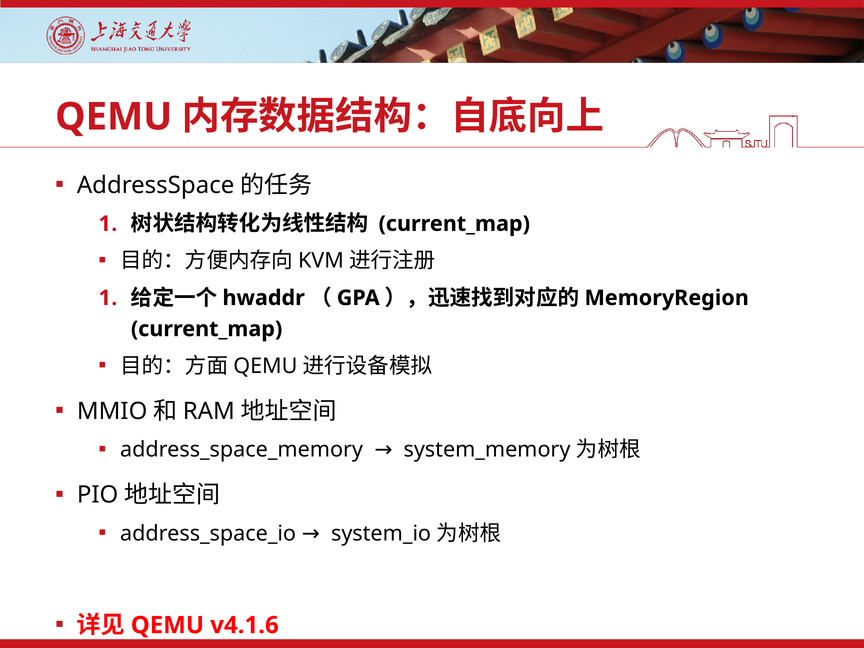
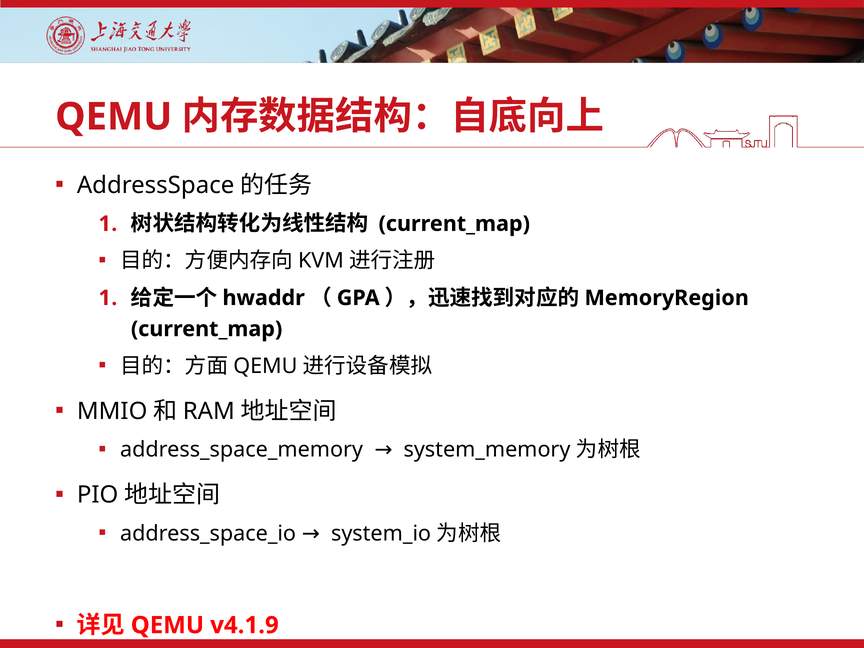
v4.1.6: v4.1.6 -> v4.1.9 (244, 625)
